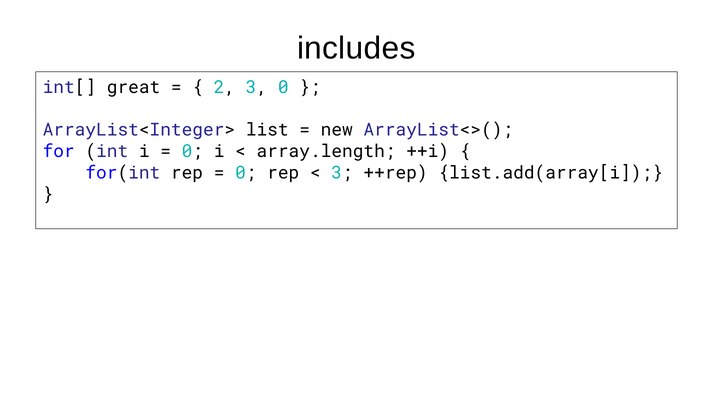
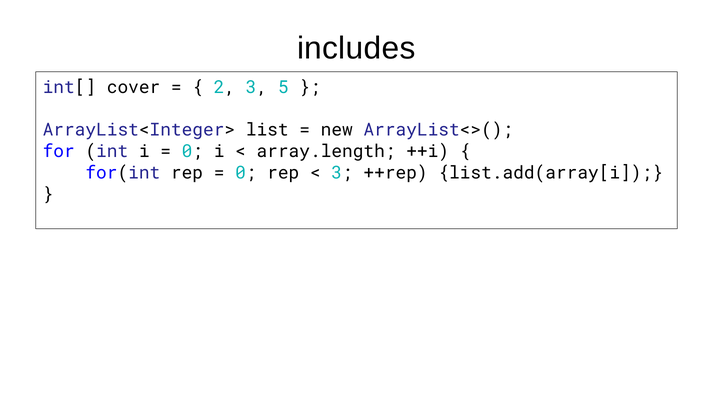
great: great -> cover (134, 87)
3 0: 0 -> 5 (283, 87)
